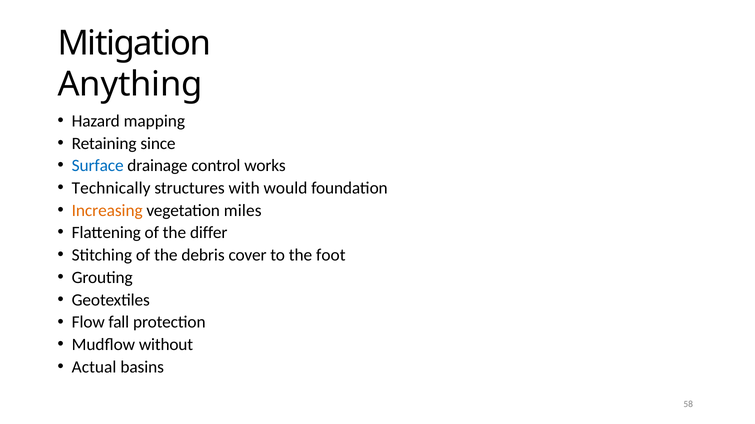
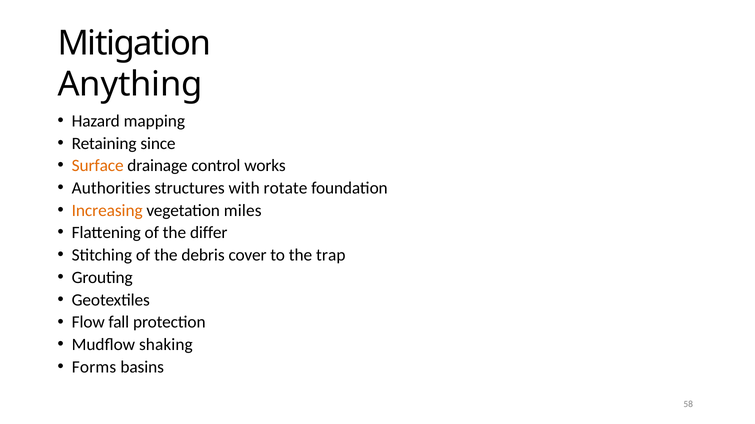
Surface colour: blue -> orange (98, 166)
Technically: Technically -> Authorities (111, 188)
would: would -> rotate (285, 188)
foot: foot -> trap (331, 256)
without: without -> shaking (166, 345)
Actual: Actual -> Forms (94, 368)
